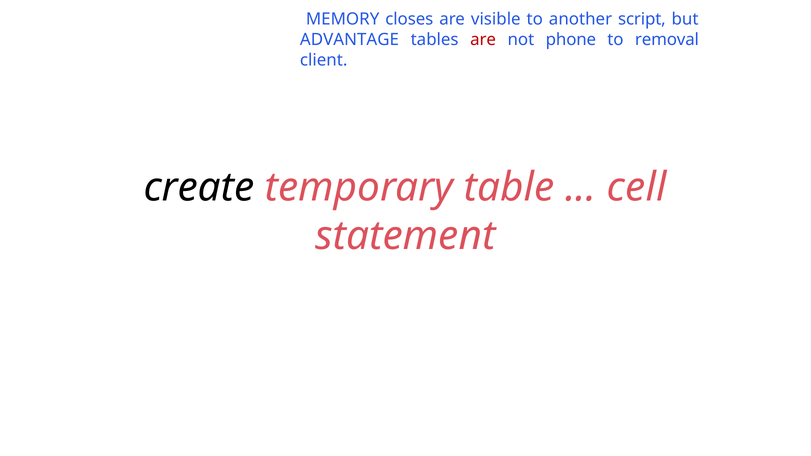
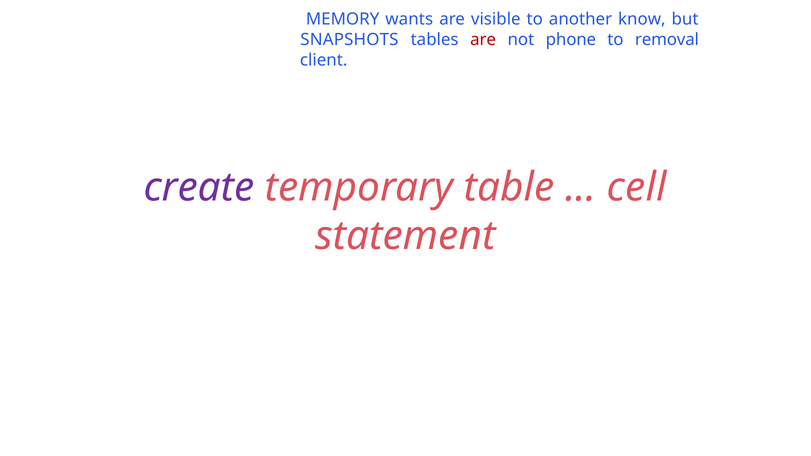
closes: closes -> wants (409, 19)
script: script -> know (642, 19)
ADVANTAGE: ADVANTAGE -> SNAPSHOTS (349, 40)
create colour: black -> purple (199, 187)
